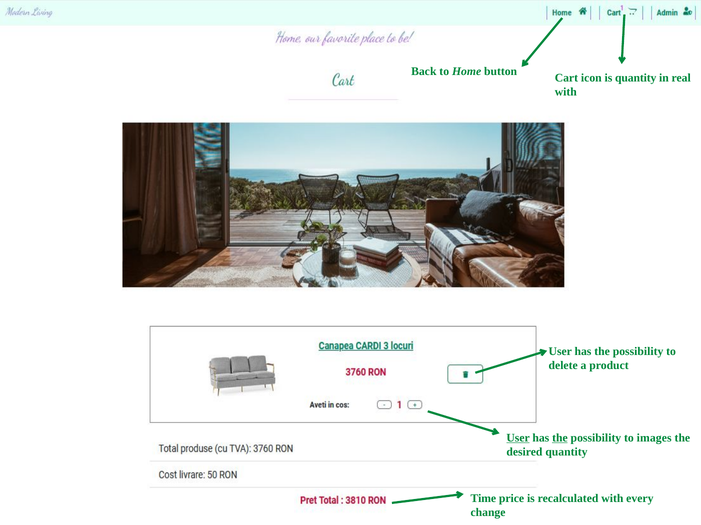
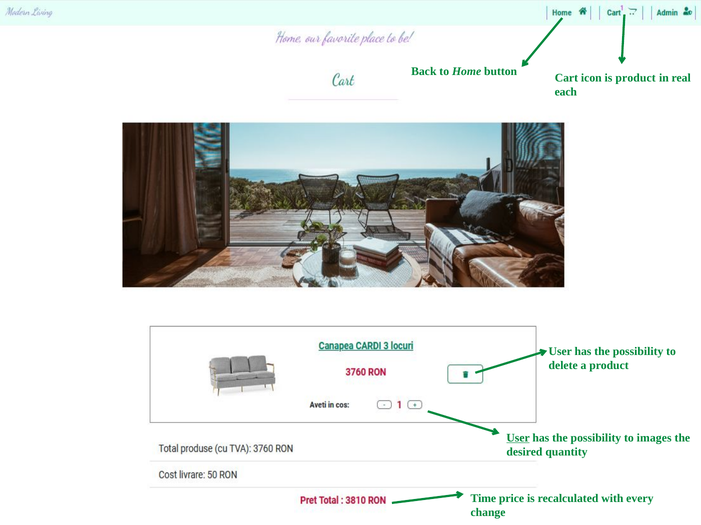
is quantity: quantity -> product (636, 78)
with: with -> each (566, 92)
the underline: present -> none (560, 438)
